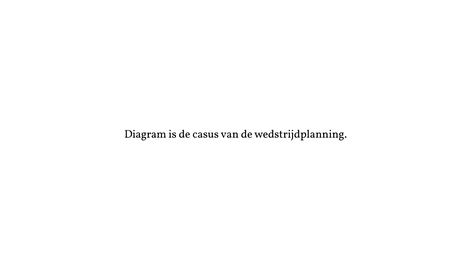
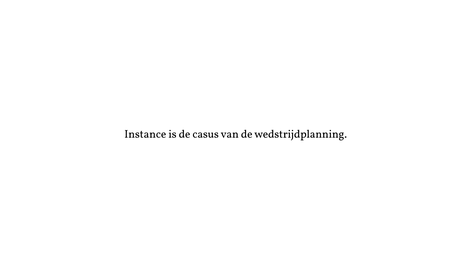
Diagram: Diagram -> Instance (145, 134)
